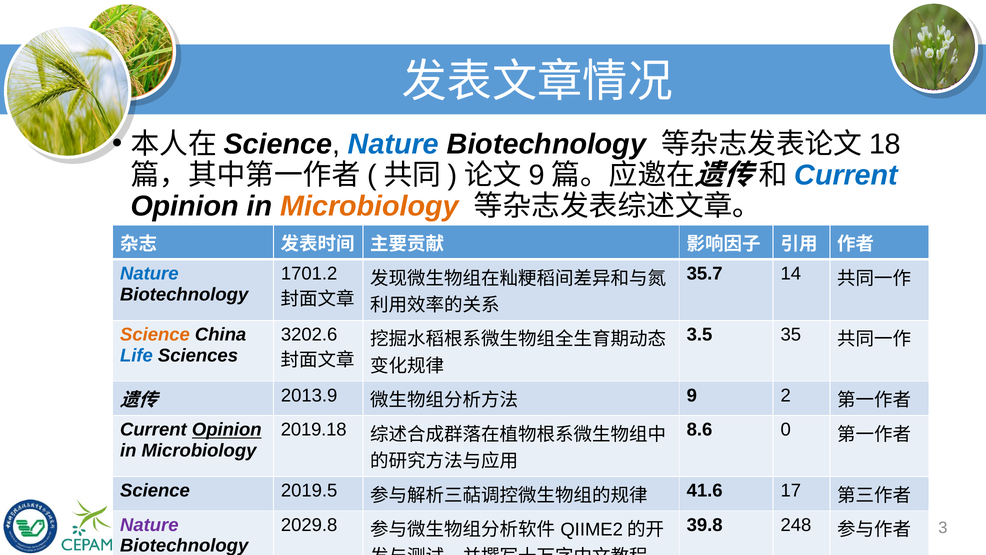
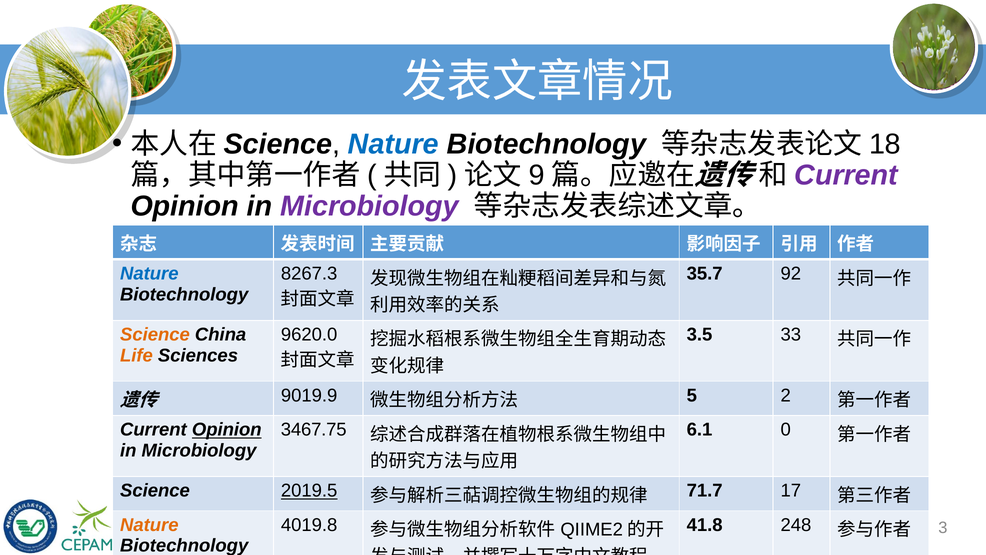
Current colour: blue -> purple (846, 175)
Microbiology colour: orange -> purple (370, 206)
1701.2: 1701.2 -> 8267.3 (309, 274)
14: 14 -> 92 (791, 274)
3202.6: 3202.6 -> 9620.0 (309, 334)
35: 35 -> 33 (791, 334)
Life colour: blue -> orange (136, 355)
2013.9: 2013.9 -> 9019.9 (309, 395)
9: 9 -> 5 (692, 395)
2019.18: 2019.18 -> 3467.75 (314, 430)
8.6: 8.6 -> 6.1 (700, 430)
2019.5 underline: none -> present (309, 491)
41.6: 41.6 -> 71.7 (705, 491)
Nature colour: purple -> orange (149, 525)
2029.8: 2029.8 -> 4019.8 (309, 525)
39.8: 39.8 -> 41.8 (705, 525)
